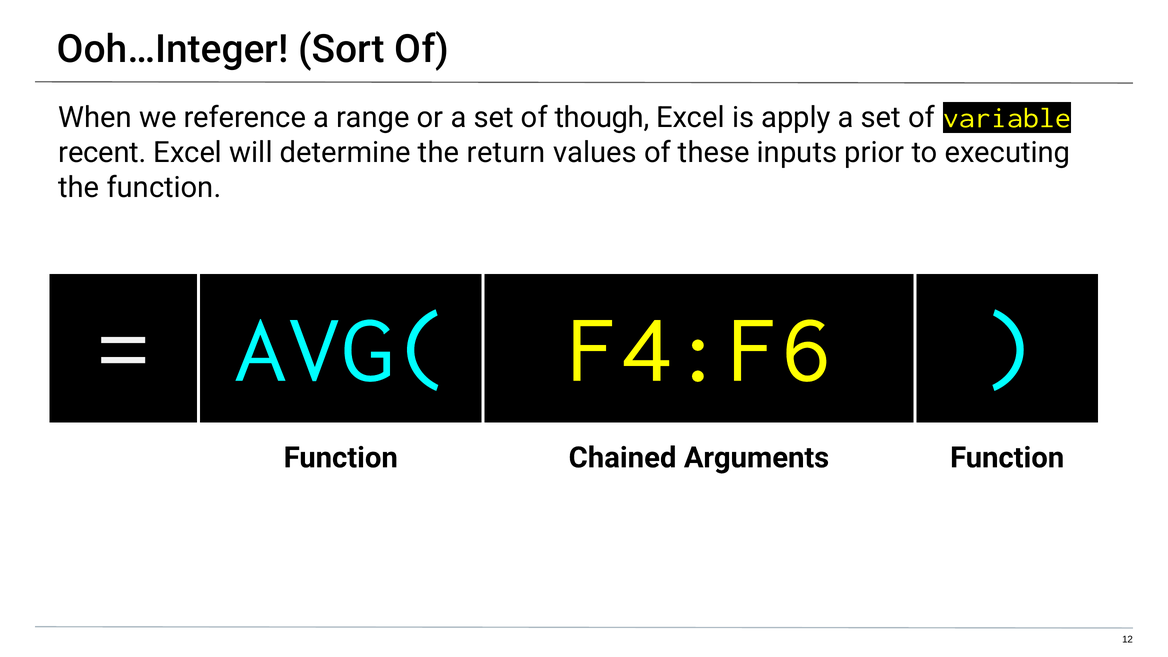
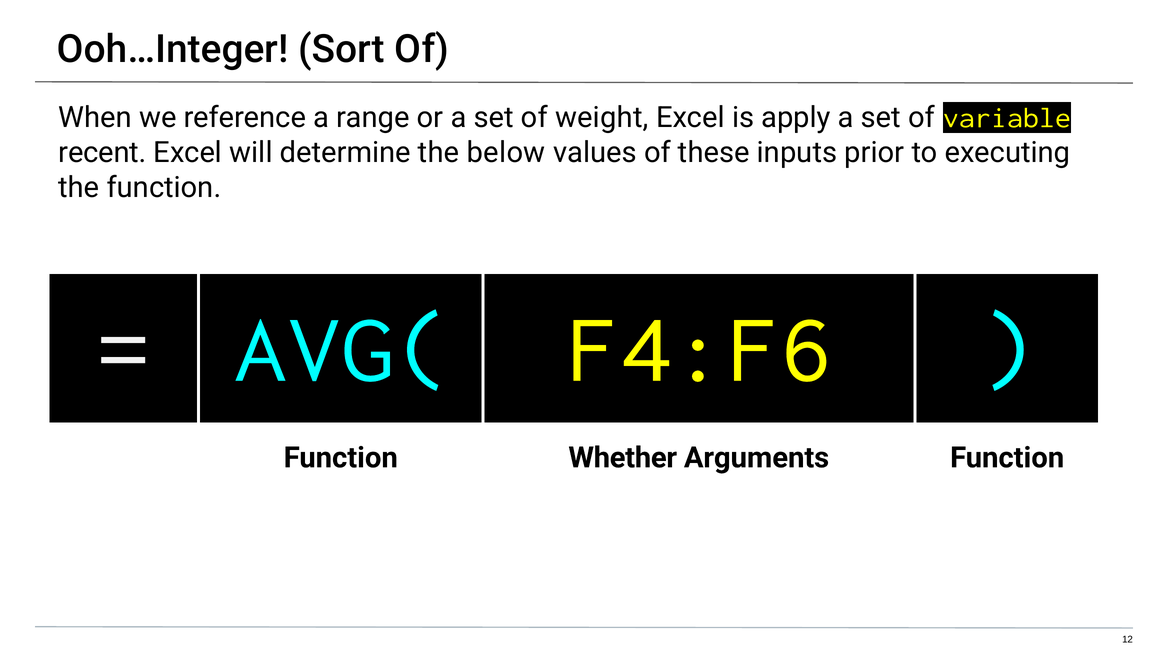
though: though -> weight (602, 118)
return: return -> below (506, 153)
Chained: Chained -> Whether (623, 458)
